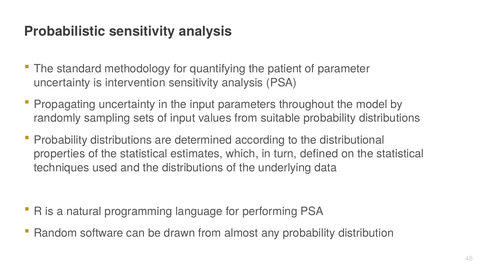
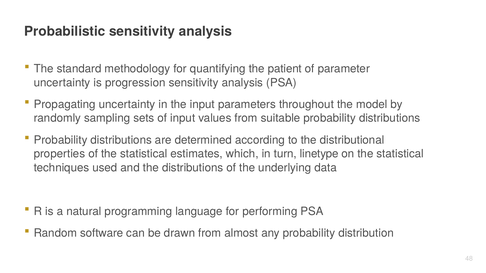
intervention: intervention -> progression (135, 83)
defined: defined -> linetype (319, 154)
